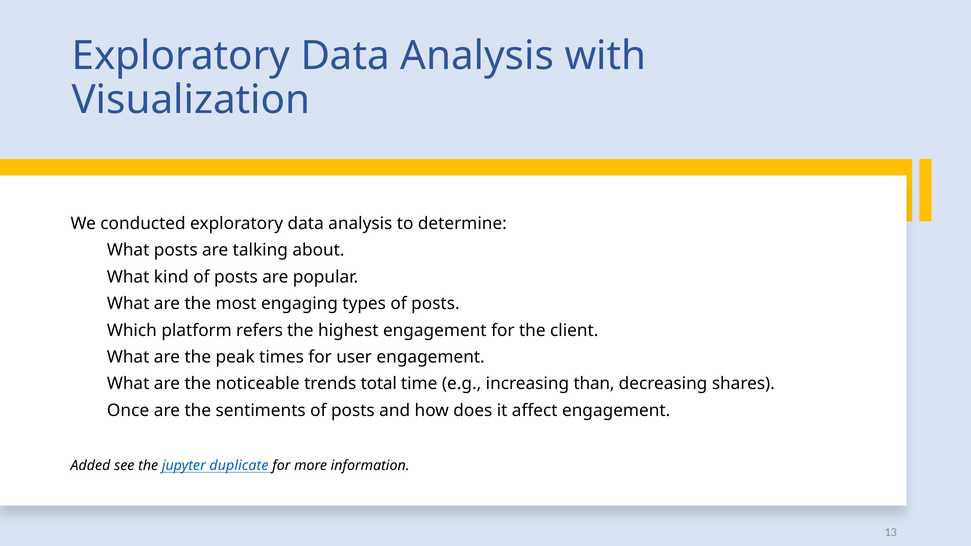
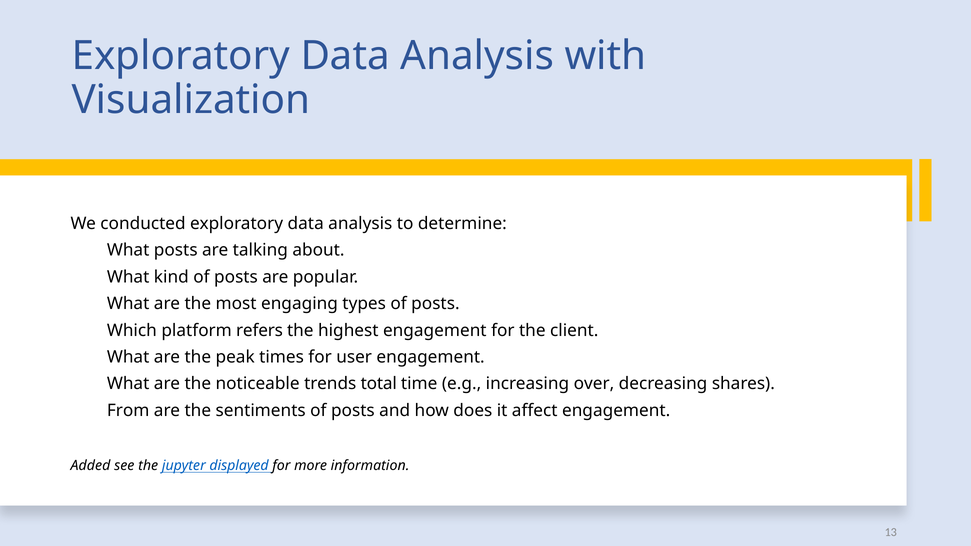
than: than -> over (594, 384)
Once: Once -> From (128, 411)
duplicate: duplicate -> displayed (239, 466)
